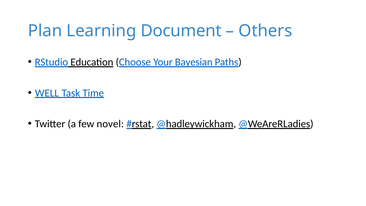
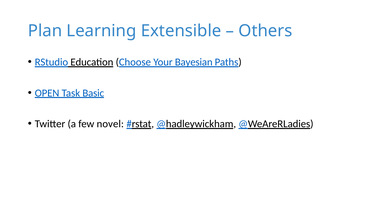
Document: Document -> Extensible (181, 31)
WELL: WELL -> OPEN (47, 93)
Time: Time -> Basic (93, 93)
